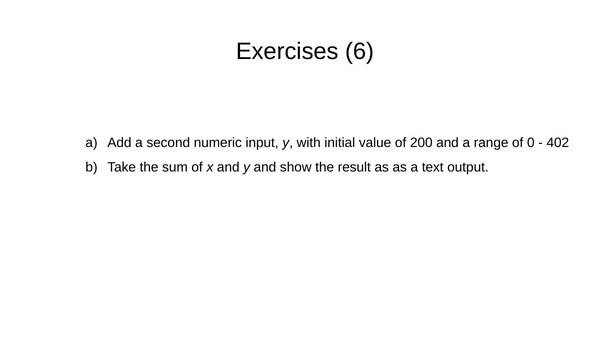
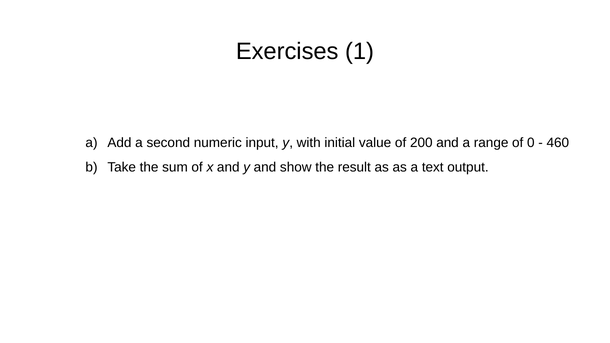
6: 6 -> 1 (359, 51)
402: 402 -> 460 (558, 143)
